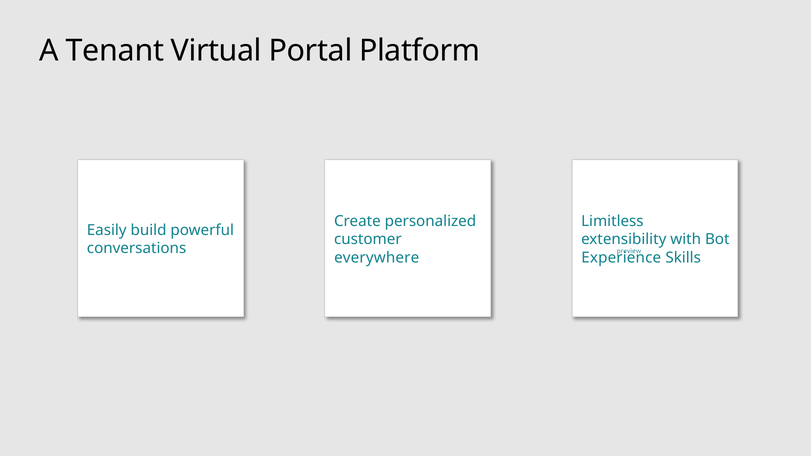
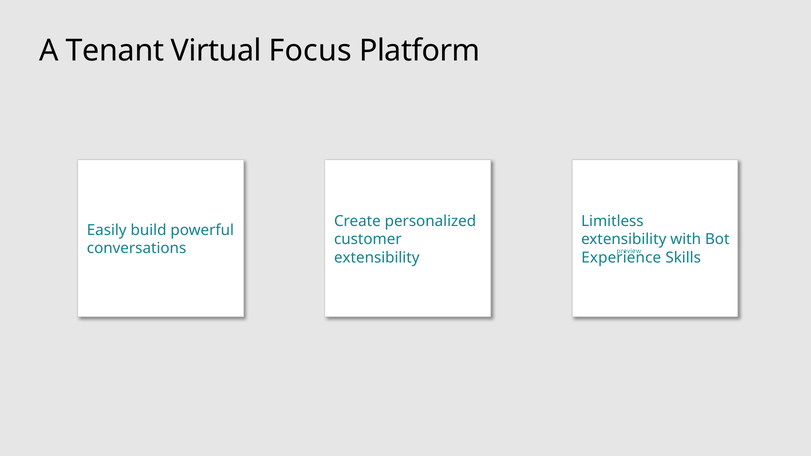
Portal: Portal -> Focus (310, 51)
everywhere: everywhere -> extensibility (377, 258)
